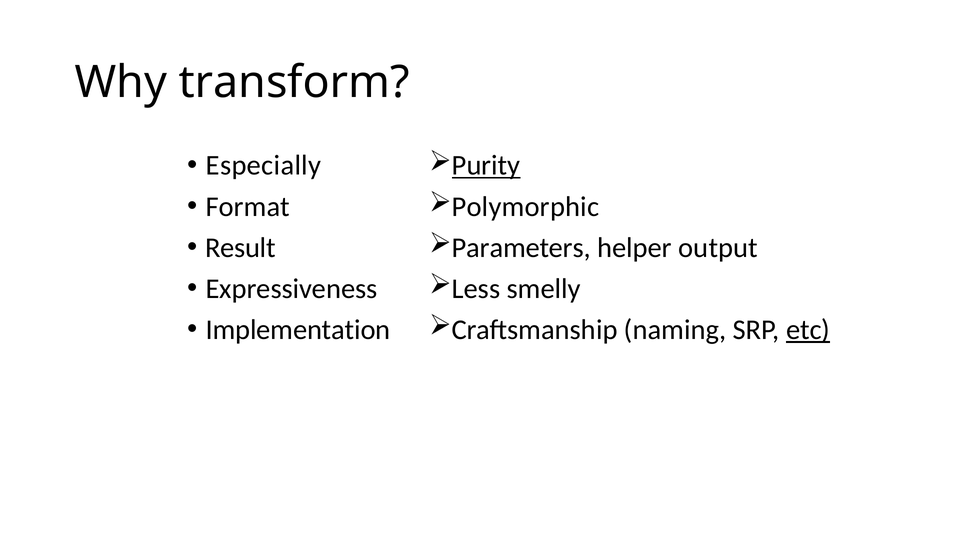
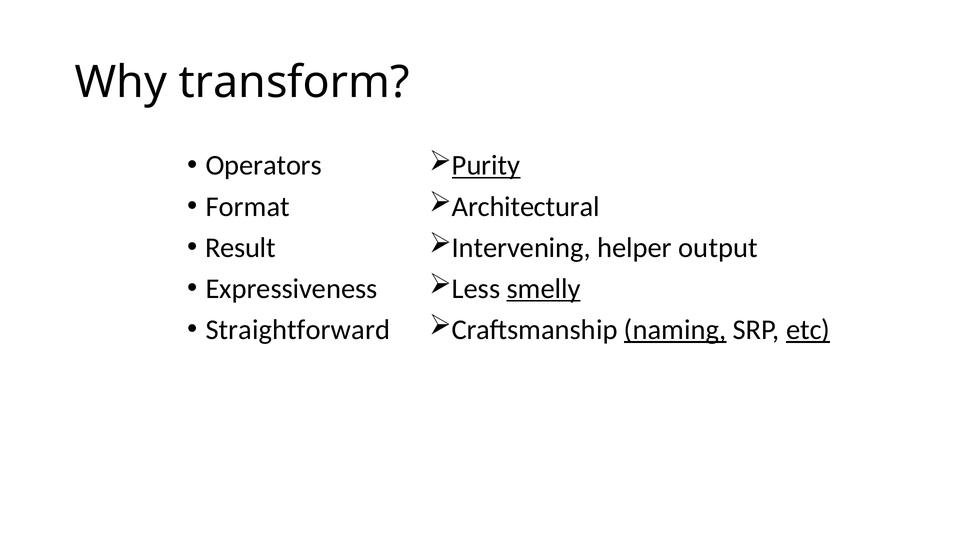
Especially: Especially -> Operators (264, 165)
Polymorphic: Polymorphic -> Architectural (526, 206)
Parameters: Parameters -> Intervening (521, 247)
smelly underline: none -> present (544, 288)
naming underline: none -> present (675, 329)
Implementation: Implementation -> Straightforward (298, 329)
